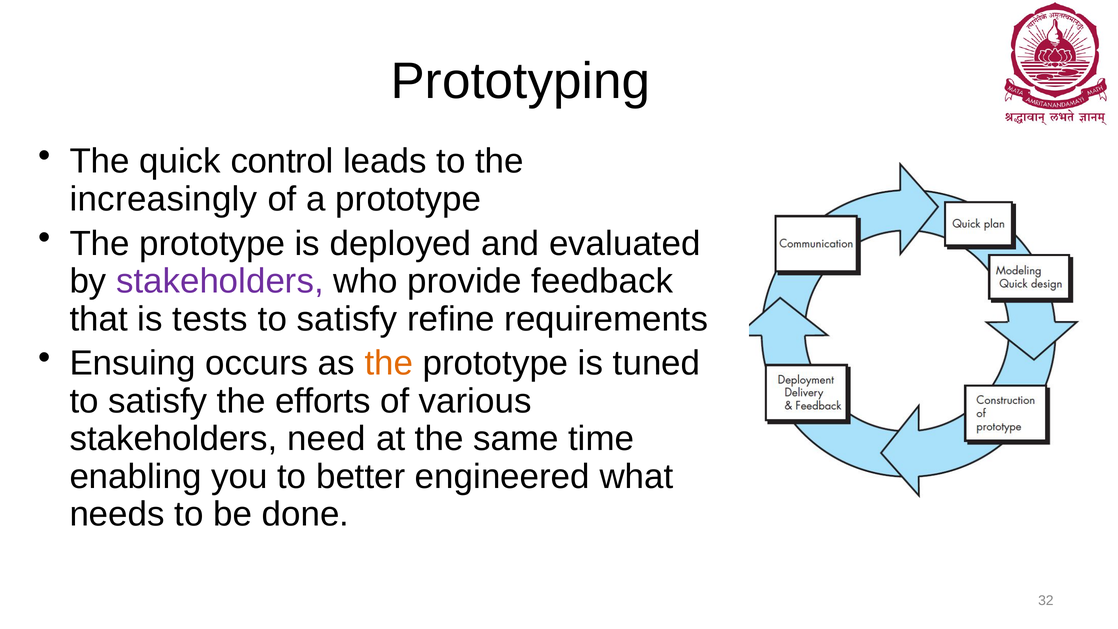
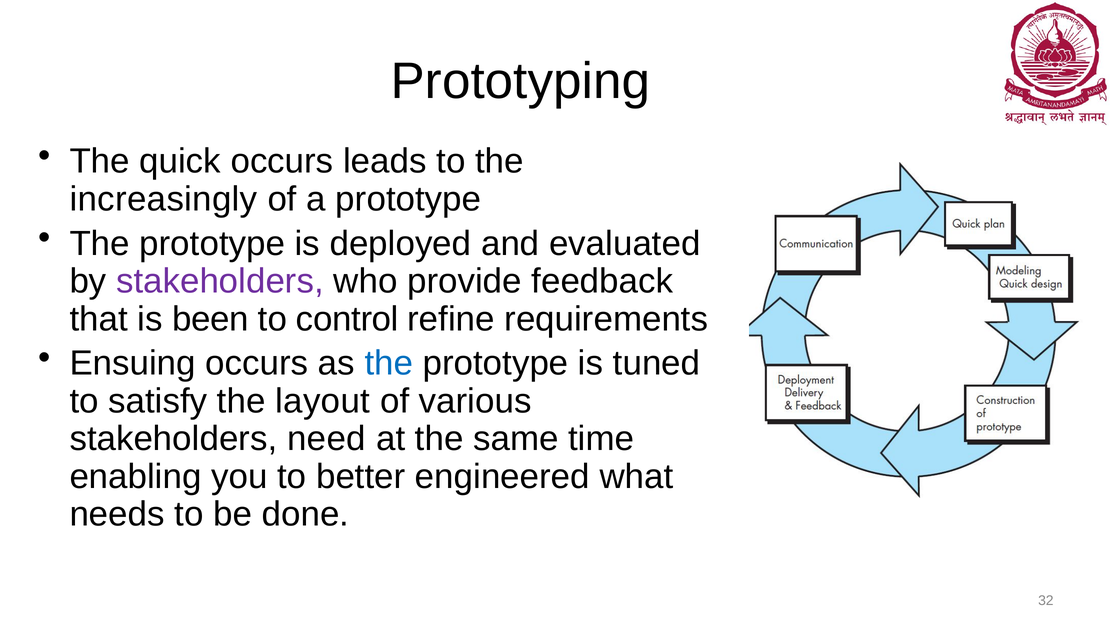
quick control: control -> occurs (282, 161)
tests: tests -> been (210, 319)
satisfy: satisfy -> control (347, 319)
the colour: orange -> blue (389, 363)
efforts: efforts -> layout (323, 401)
